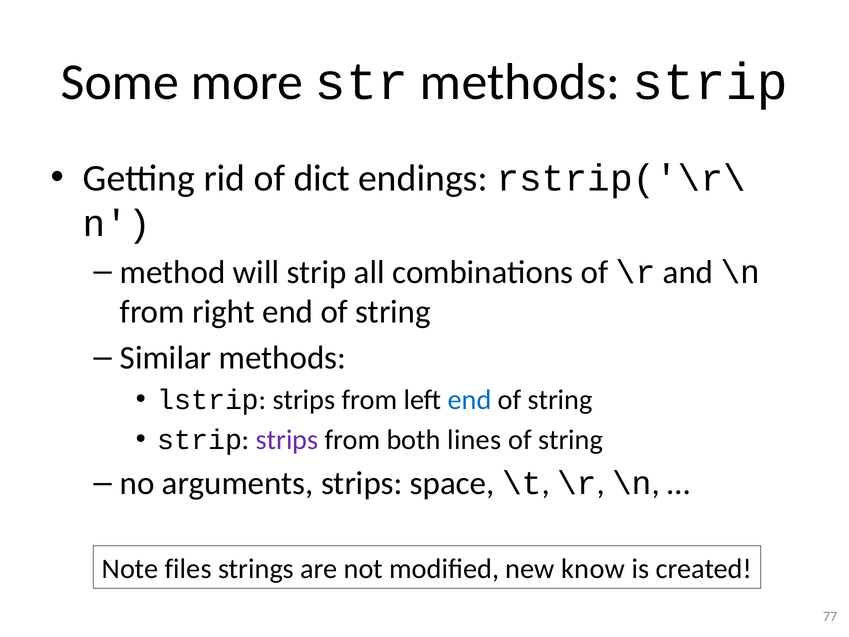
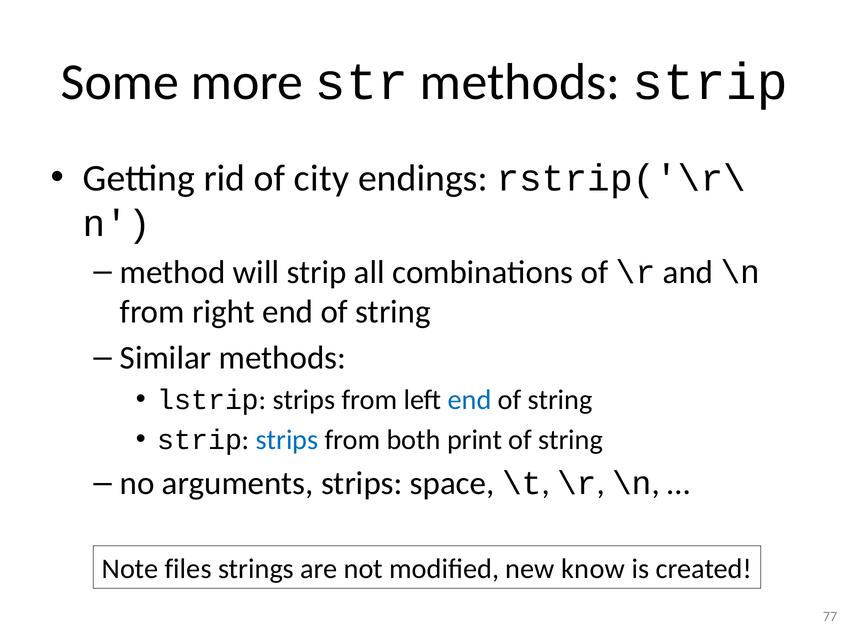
dict: dict -> city (321, 178)
strips colour: purple -> blue (287, 440)
lines: lines -> print (475, 440)
